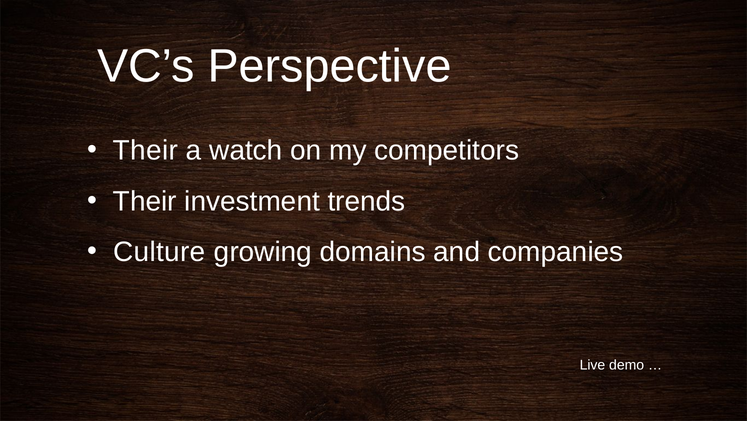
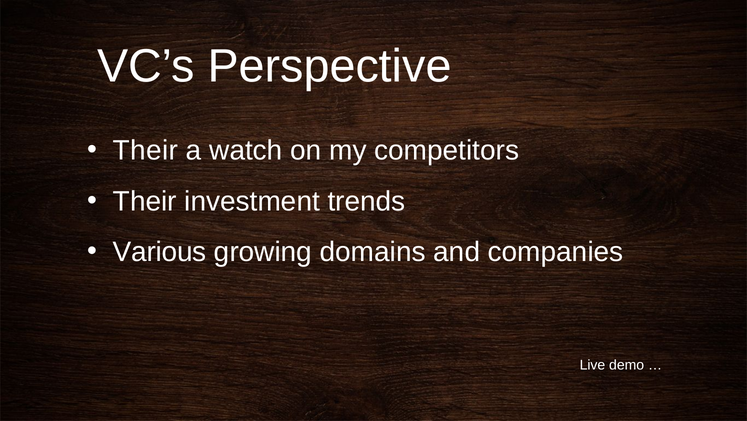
Culture: Culture -> Various (160, 251)
